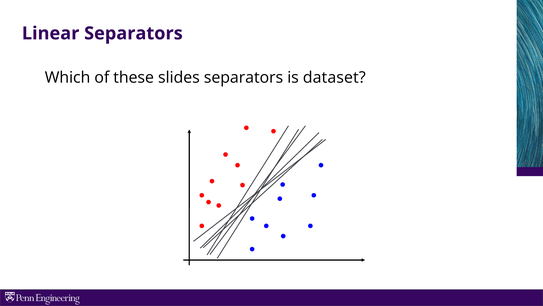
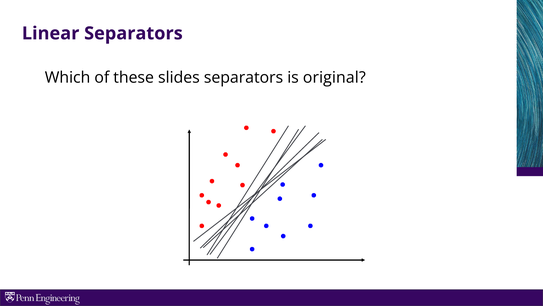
dataset: dataset -> original (334, 78)
